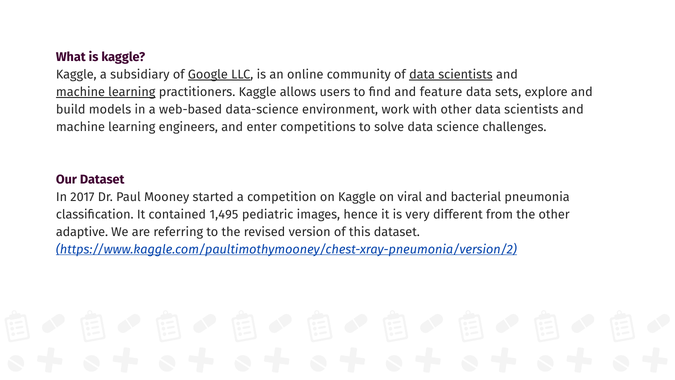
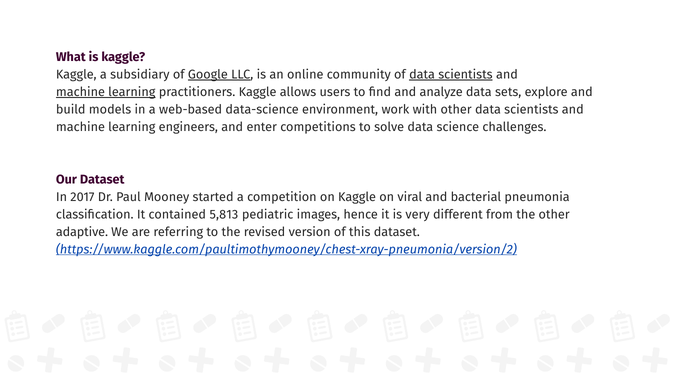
feature: feature -> analyze (441, 92)
1,495: 1,495 -> 5,813 (224, 214)
